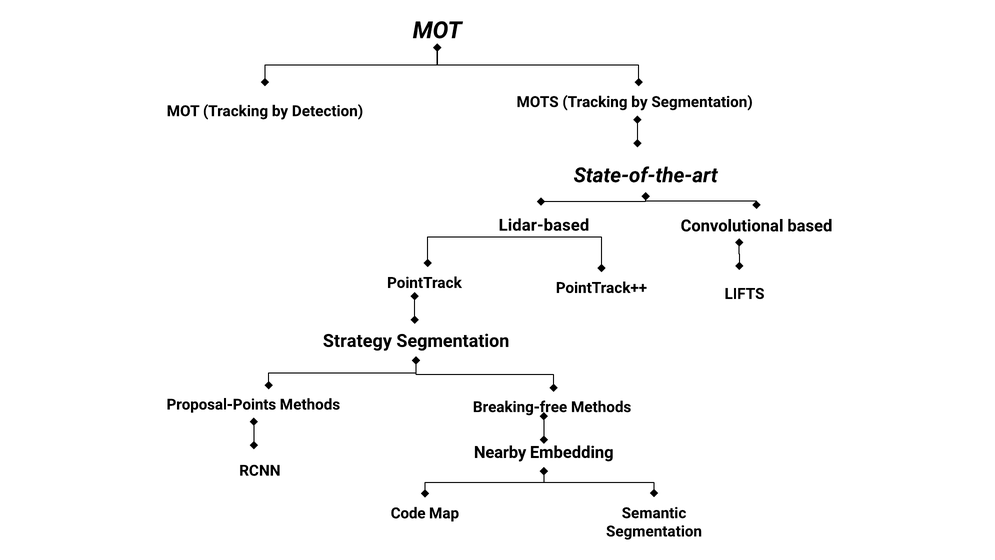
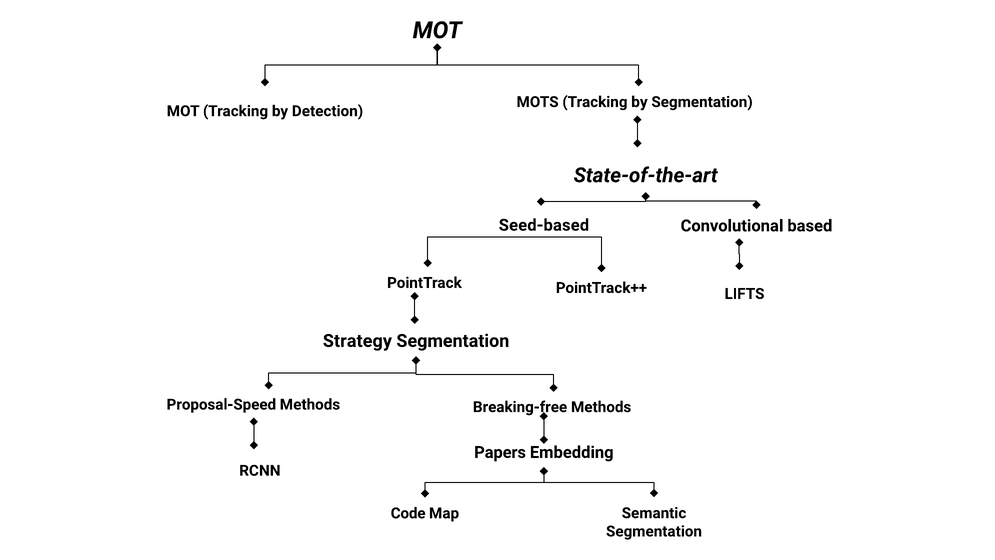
Lidar-based: Lidar-based -> Seed-based (544, 225)
Proposal-Points: Proposal-Points -> Proposal-Speed (221, 404)
Nearby: Nearby -> Papers (500, 452)
